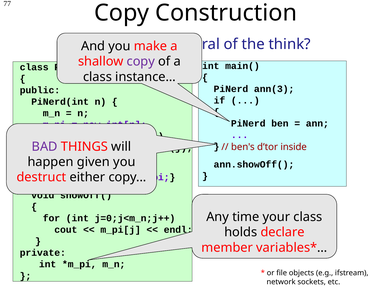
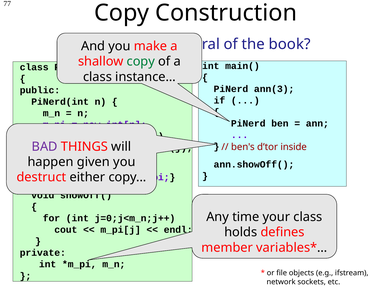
think: think -> book (290, 44)
copy colour: purple -> green (141, 61)
declare: declare -> defines (283, 232)
